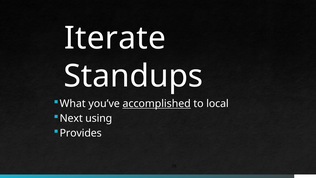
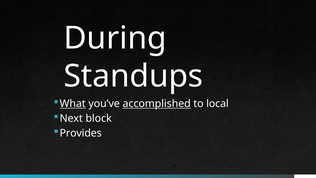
Iterate: Iterate -> During (115, 38)
What underline: none -> present (73, 104)
using: using -> block (99, 118)
